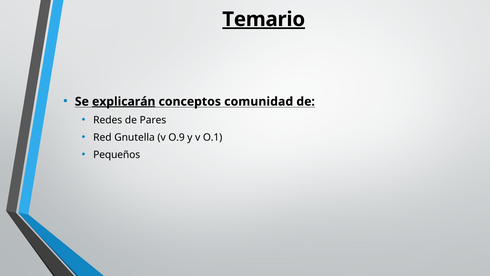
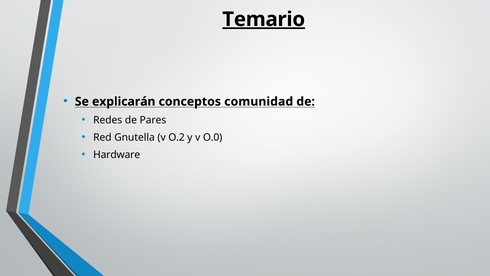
explicarán underline: present -> none (124, 101)
O.9: O.9 -> O.2 (177, 137)
O.1: O.1 -> O.0 (213, 137)
Pequeños: Pequeños -> Hardware (117, 155)
